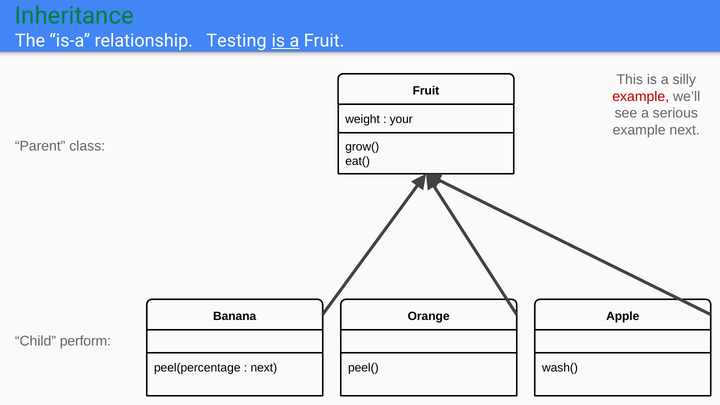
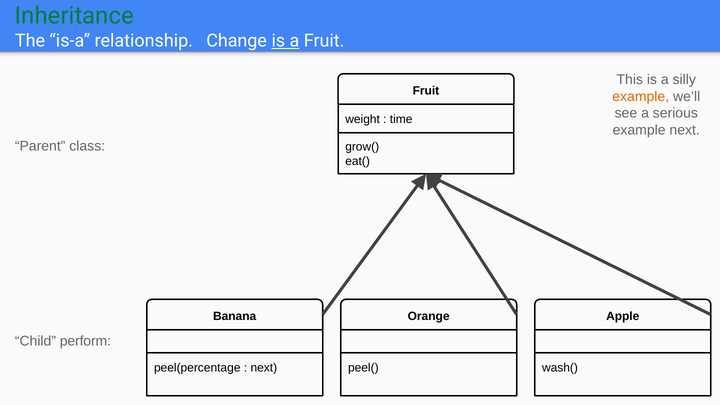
Testing: Testing -> Change (237, 41)
example colour: red -> orange (641, 96)
your: your -> time (401, 119)
